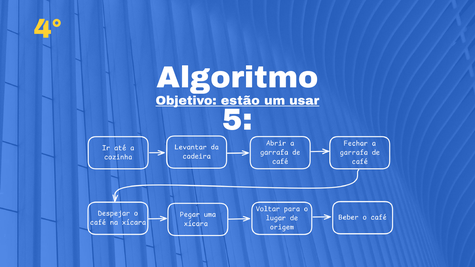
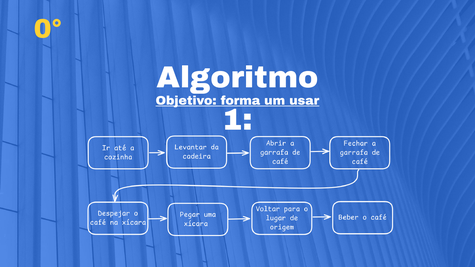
4°: 4° -> 0° (48, 29)
estão: estão -> forma (240, 101)
5: 5 -> 1 (237, 120)
